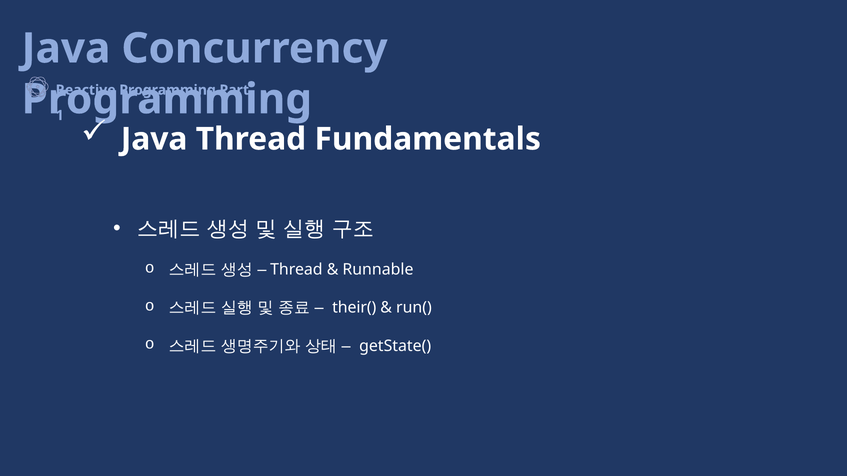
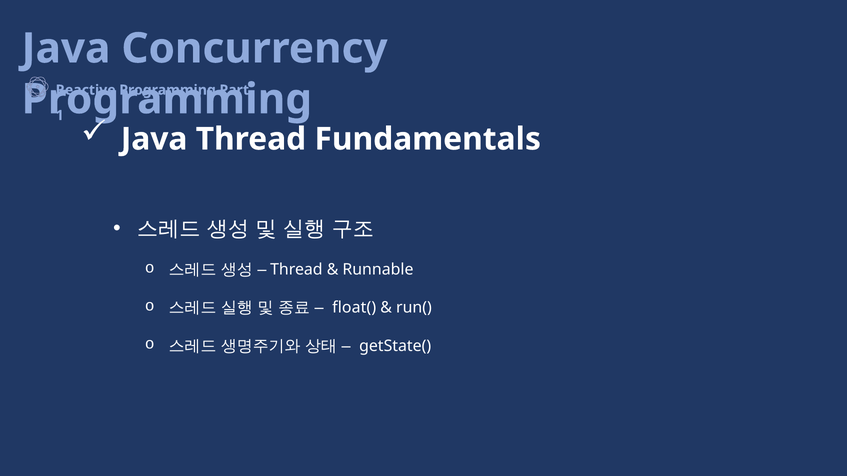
their(: their( -> float( (354, 308)
